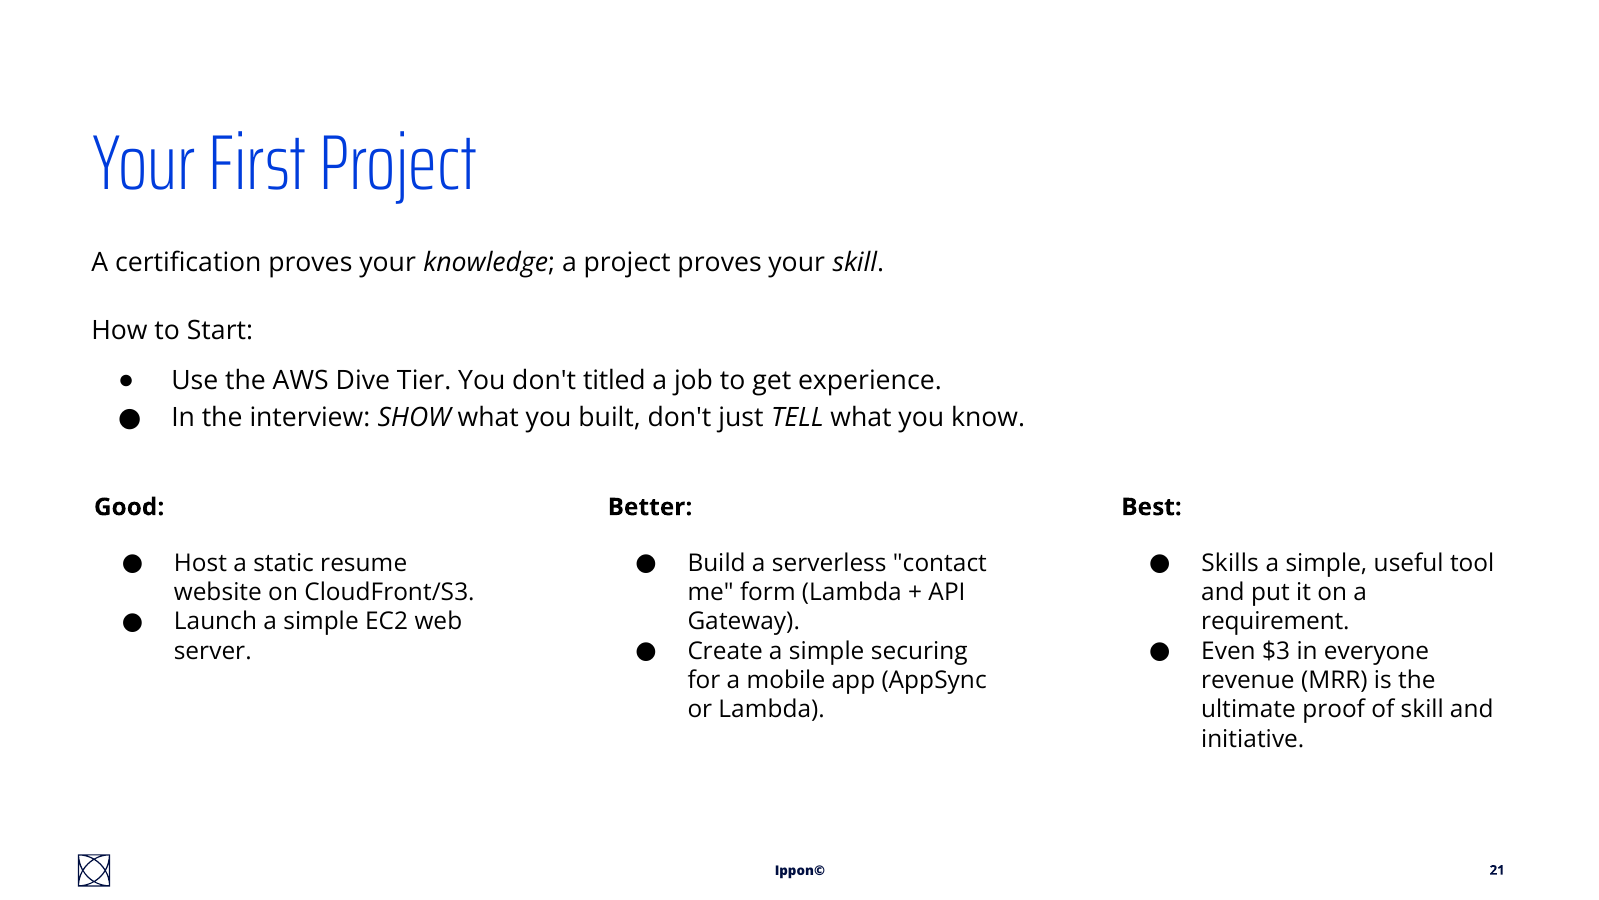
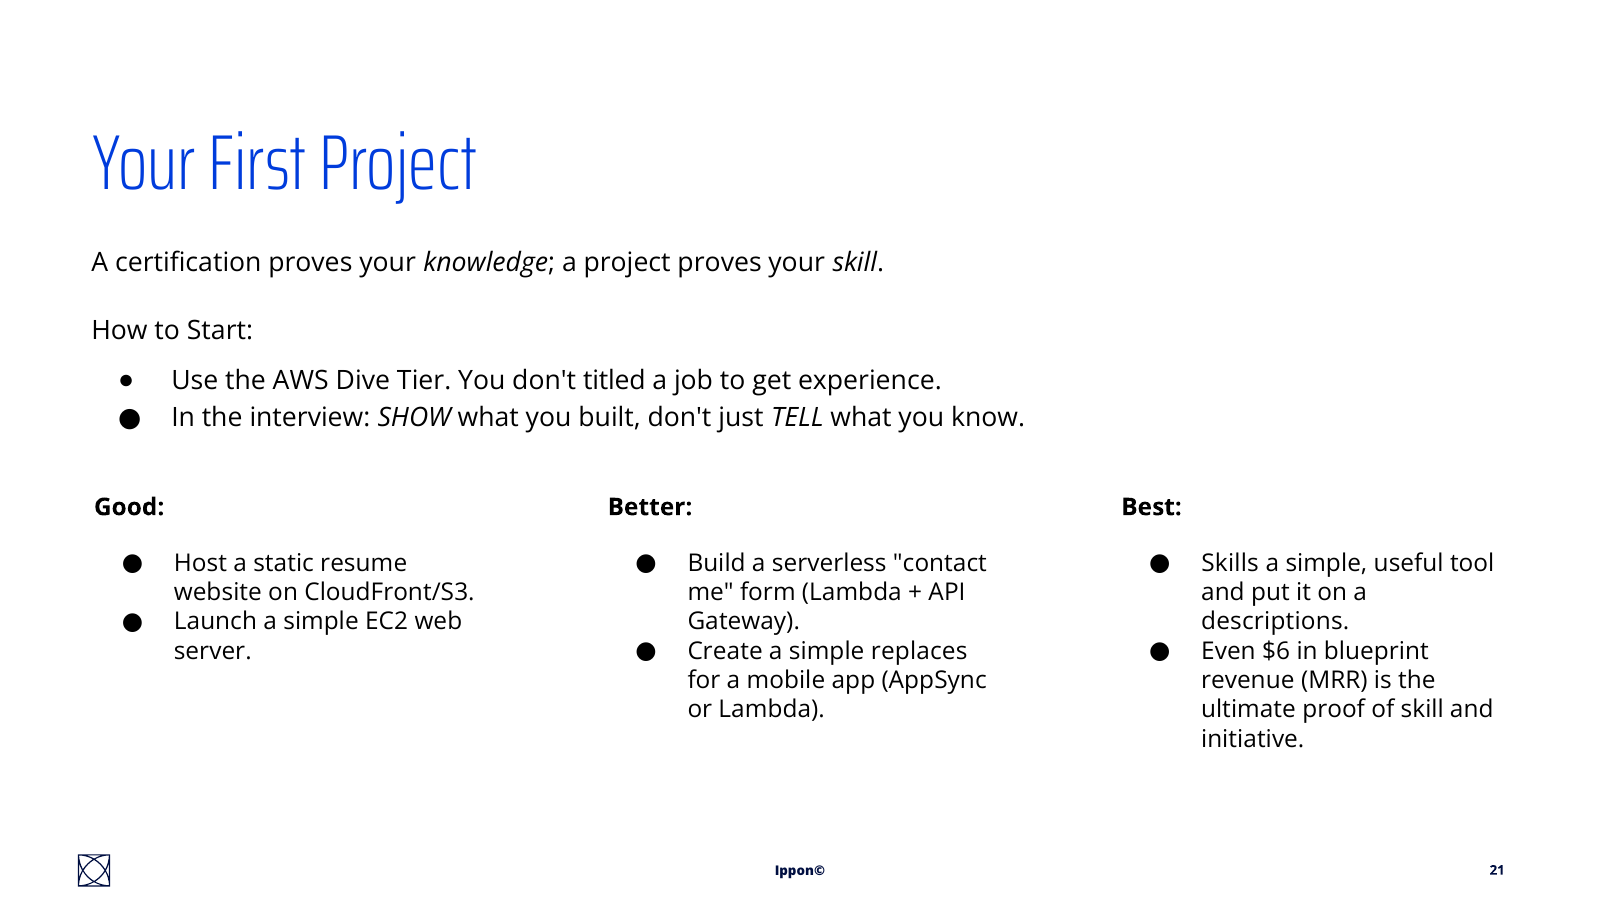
requirement: requirement -> descriptions (1275, 621)
securing: securing -> replaces (919, 651)
$3: $3 -> $6 (1276, 651)
everyone: everyone -> blueprint (1376, 651)
